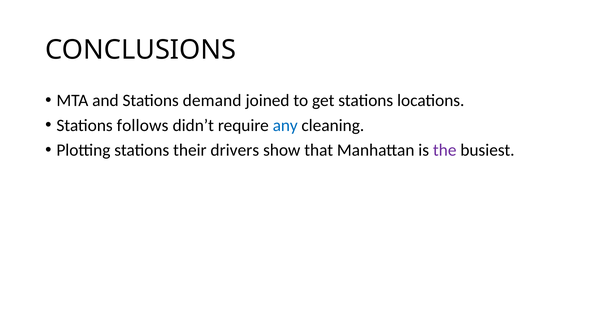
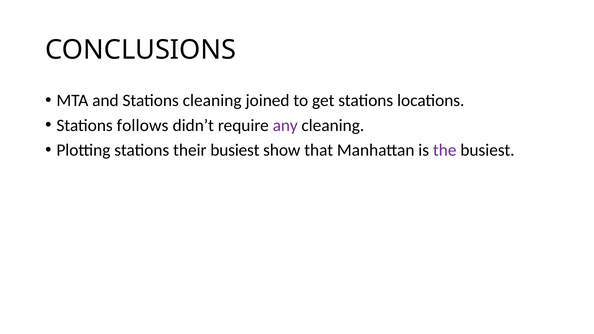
Stations demand: demand -> cleaning (212, 100)
any colour: blue -> purple (285, 125)
their drivers: drivers -> busiest (235, 150)
